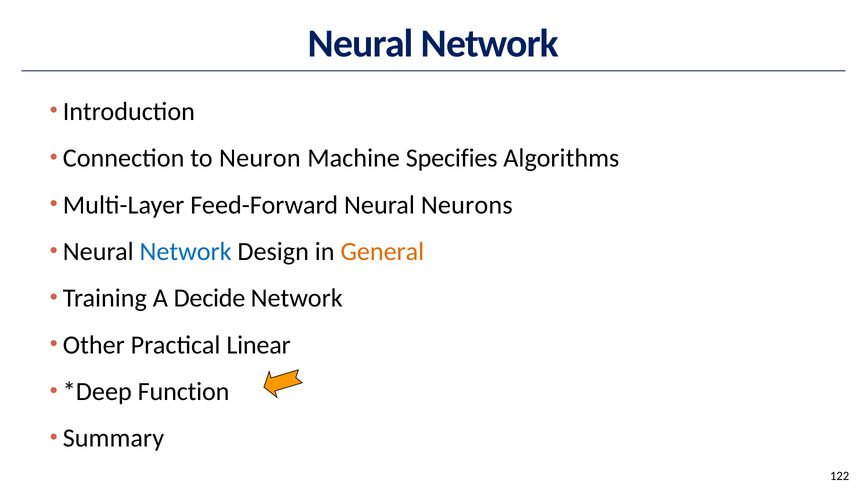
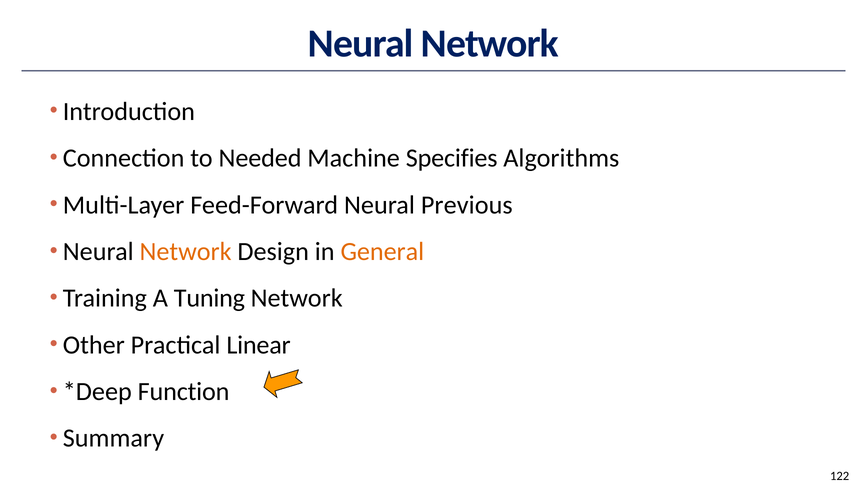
Neuron: Neuron -> Needed (260, 158)
Neurons: Neurons -> Previous (467, 205)
Network colour: blue -> orange (186, 251)
Decide: Decide -> Tuning (209, 298)
